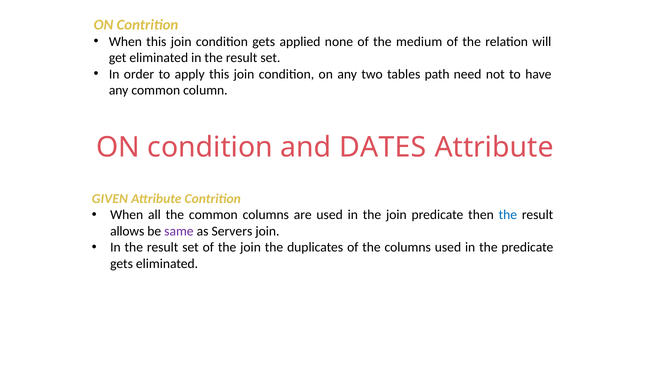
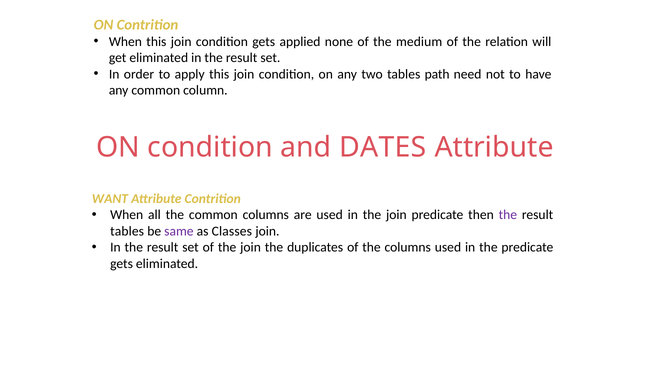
GIVEN: GIVEN -> WANT (110, 198)
the colour: blue -> purple (508, 215)
allows: allows -> tables (127, 231)
Servers: Servers -> Classes (232, 231)
